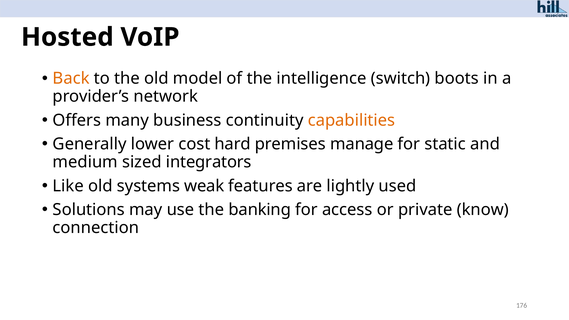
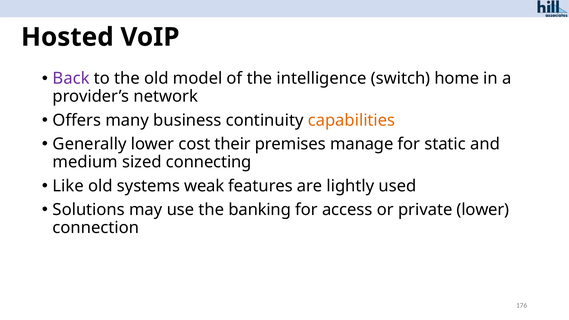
Back colour: orange -> purple (71, 79)
boots: boots -> home (457, 79)
hard: hard -> their (233, 144)
integrators: integrators -> connecting (209, 162)
private know: know -> lower (483, 210)
